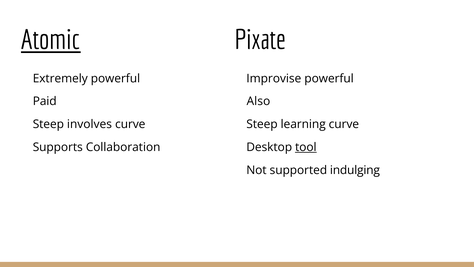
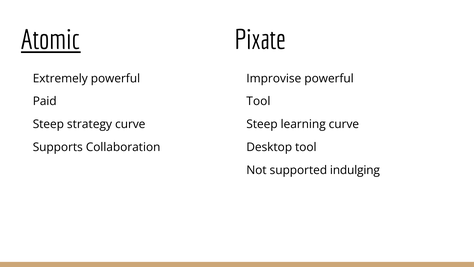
Also: Also -> Tool (258, 101)
involves: involves -> strategy (89, 124)
tool underline: present -> none (306, 147)
